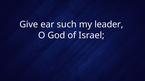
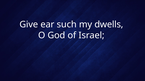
leader: leader -> dwells (109, 25)
